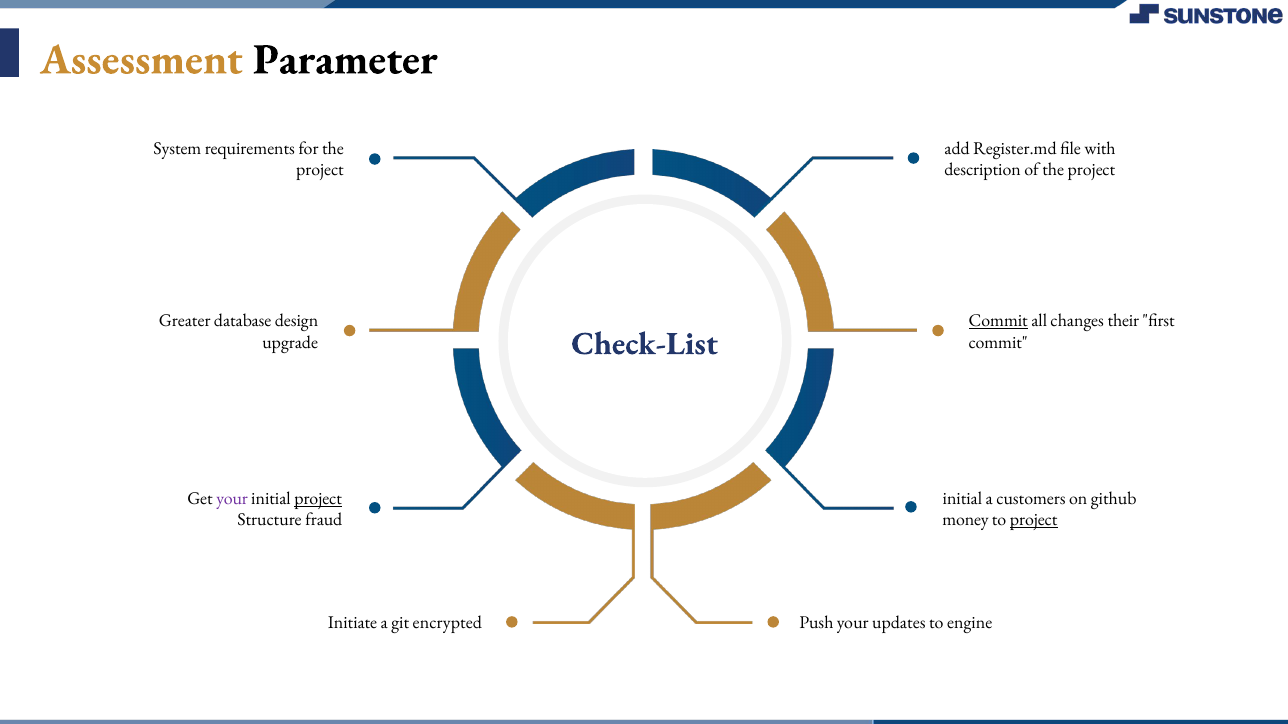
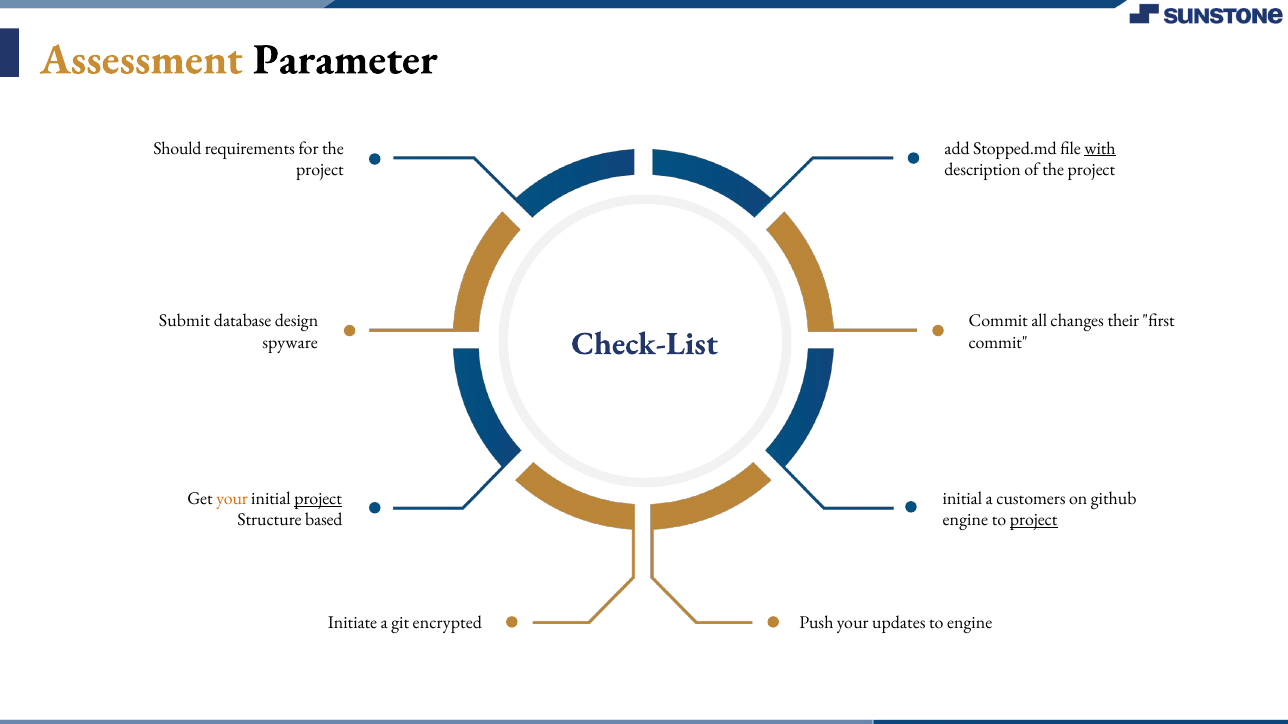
System: System -> Should (177, 148)
Register.md: Register.md -> Stopped.md (1015, 148)
with underline: none -> present (1100, 148)
Greater: Greater -> Submit (185, 321)
Commit underline: present -> none (998, 321)
upgrade: upgrade -> spyware (290, 343)
your colour: purple -> orange (232, 499)
fraud: fraud -> based (324, 520)
money: money -> engine (965, 520)
